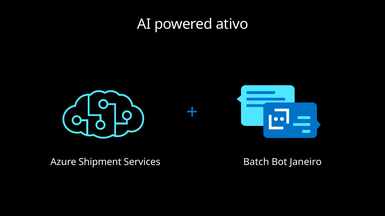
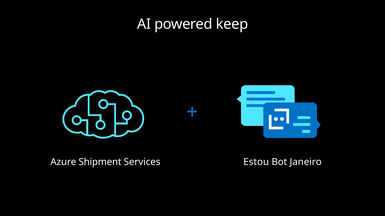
ativo: ativo -> keep (232, 24)
Batch: Batch -> Estou (256, 162)
